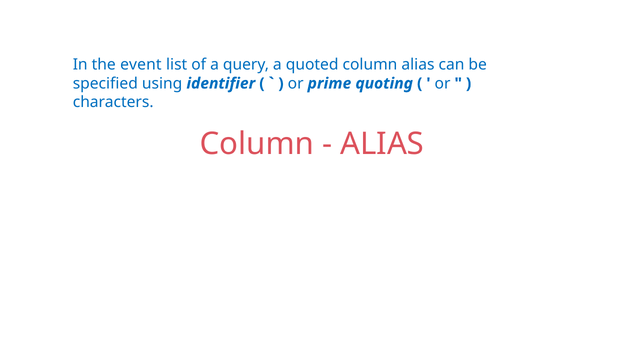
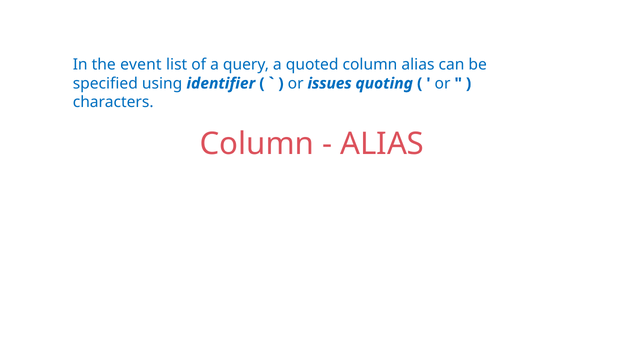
prime: prime -> issues (330, 83)
